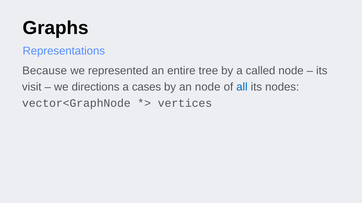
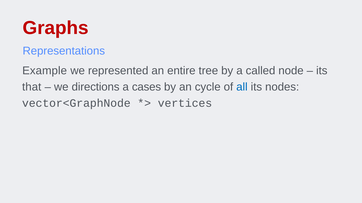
Graphs colour: black -> red (56, 28)
Because: Because -> Example (45, 71)
visit: visit -> that (32, 87)
an node: node -> cycle (208, 87)
